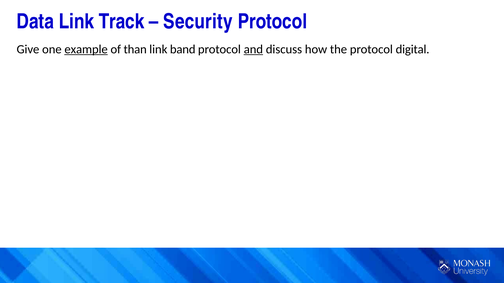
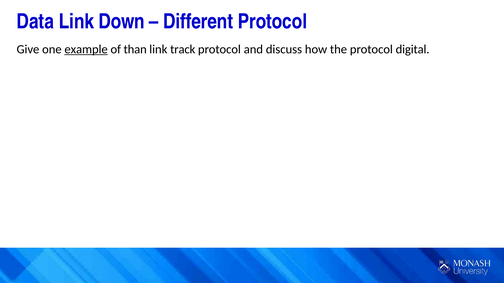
Track: Track -> Down (122, 22)
Security: Security -> Different (198, 22)
band: band -> track (183, 49)
and underline: present -> none (253, 49)
